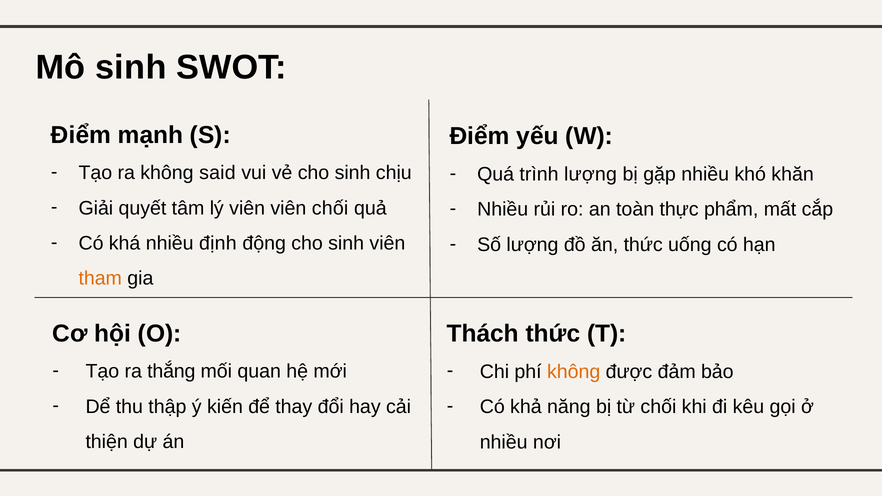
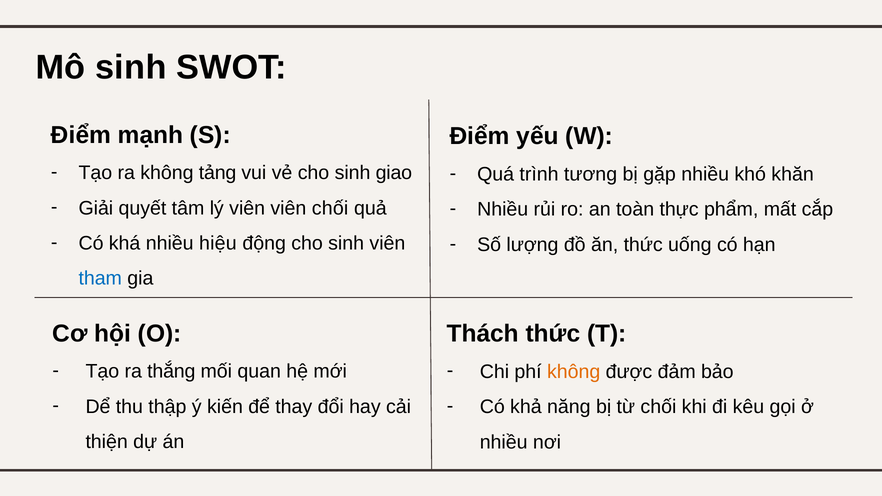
said: said -> tảng (218, 173)
chịu: chịu -> giao (394, 173)
trình lượng: lượng -> tương (591, 174)
định: định -> hiệu (218, 243)
tham colour: orange -> blue (100, 279)
